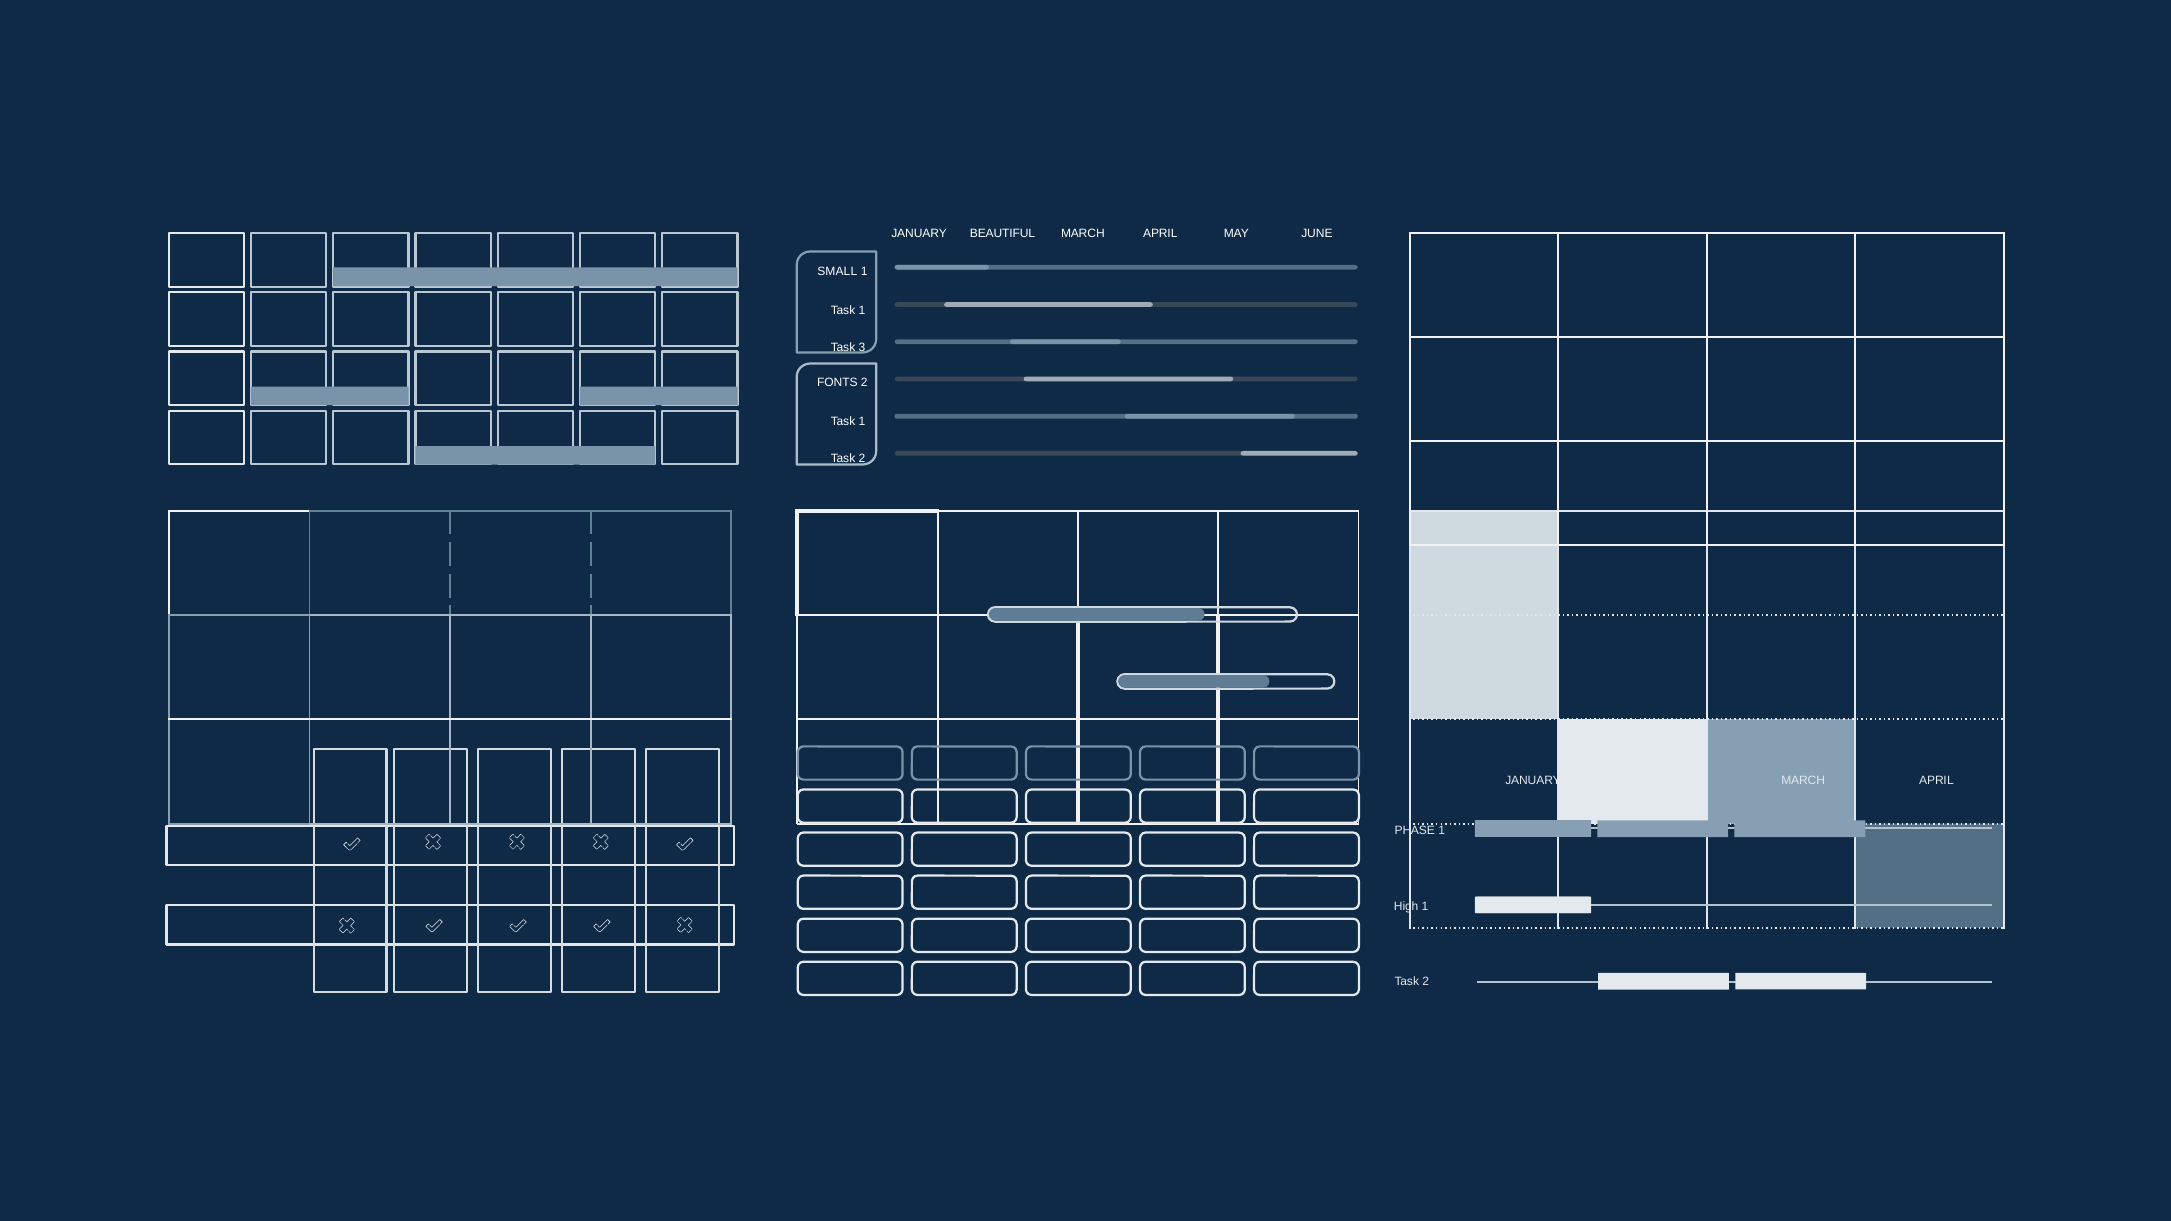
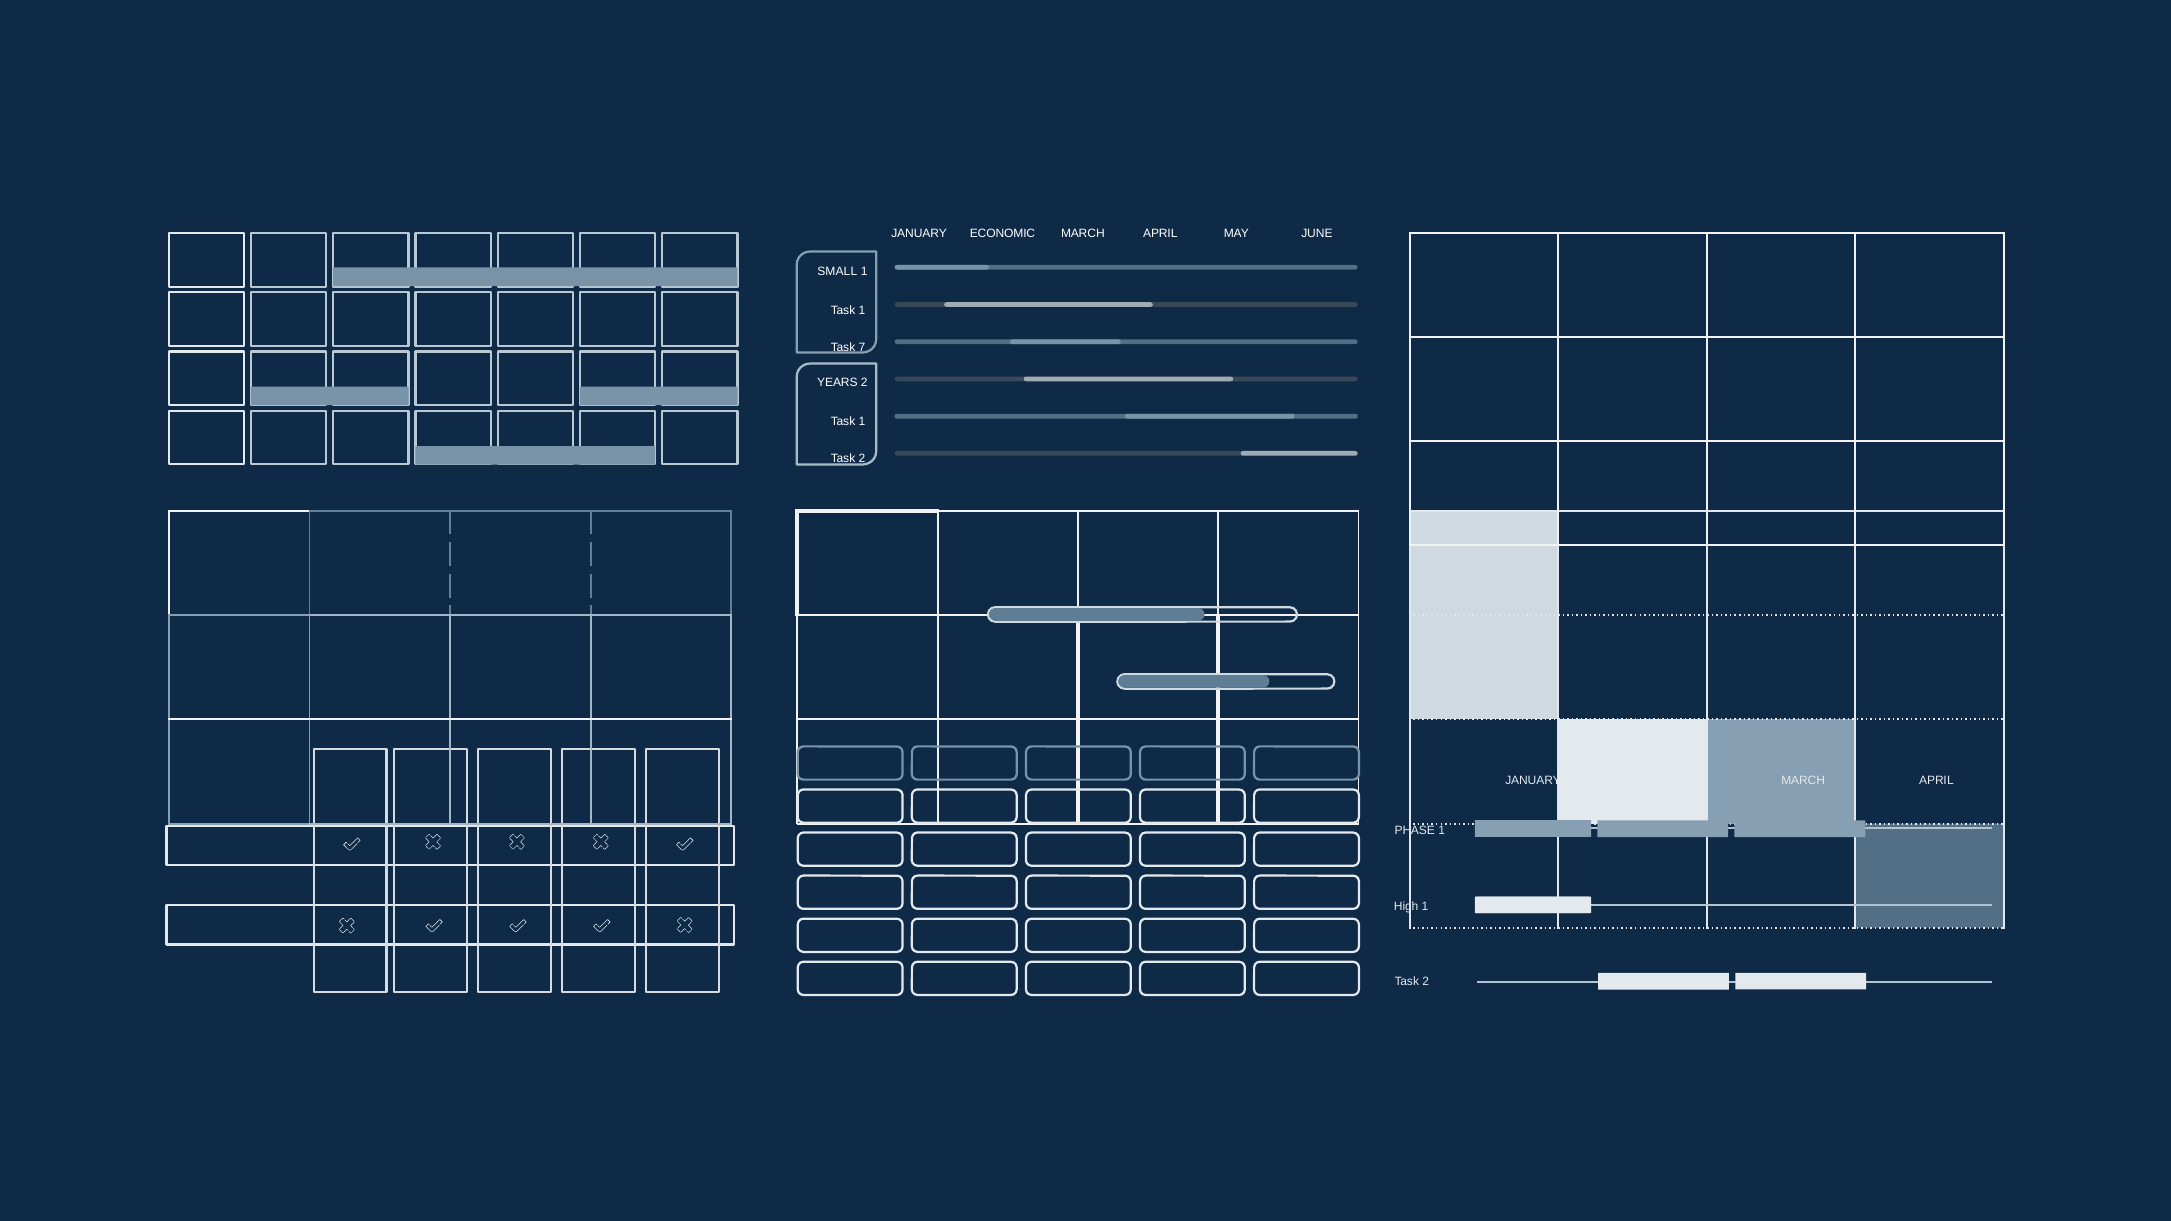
BEAUTIFUL: BEAUTIFUL -> ECONOMIC (1002, 234)
3: 3 -> 7 (862, 347)
FONTS: FONTS -> YEARS (837, 382)
